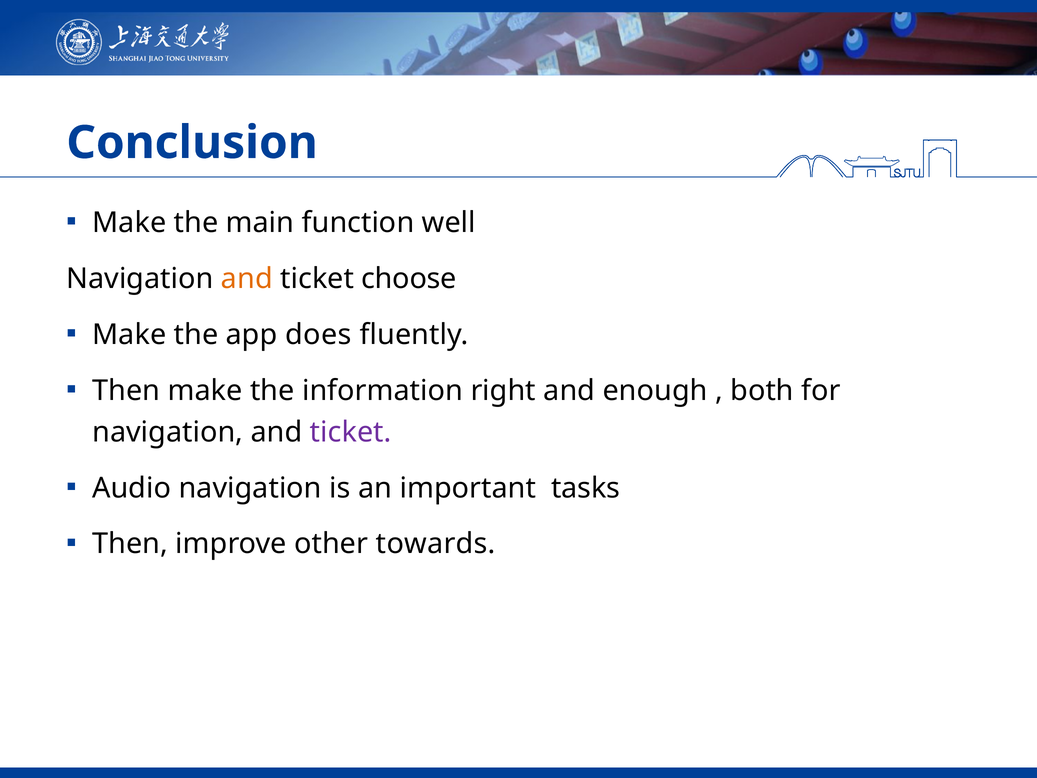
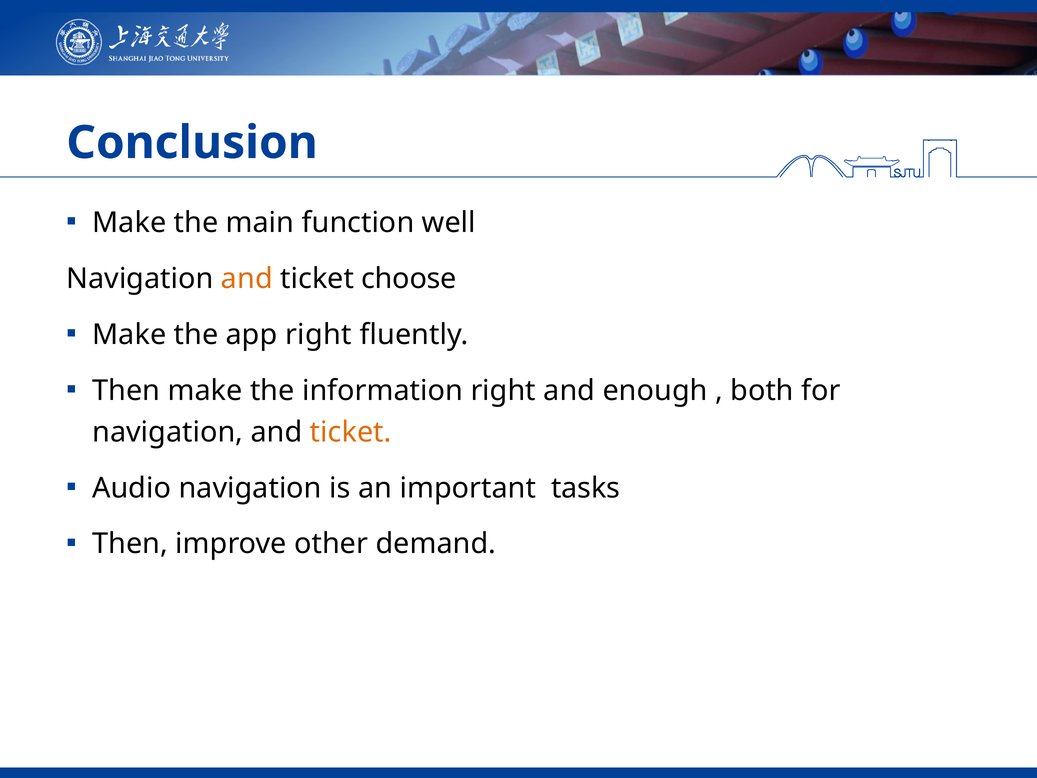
app does: does -> right (319, 334)
ticket colour: purple -> orange (351, 432)
towards: towards -> demand (436, 544)
